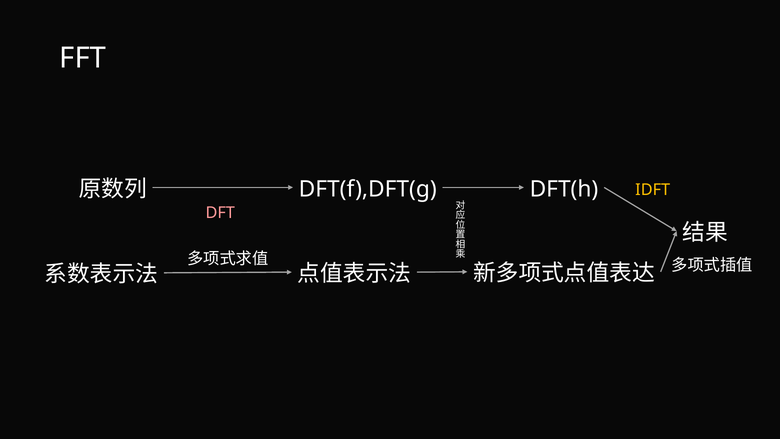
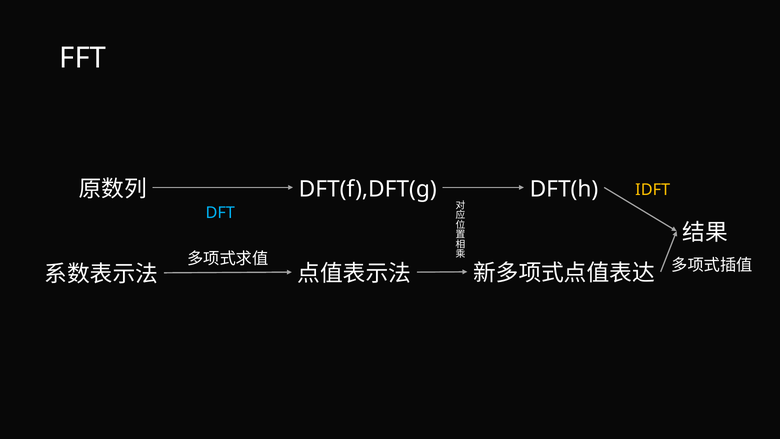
DFT colour: pink -> light blue (220, 213)
